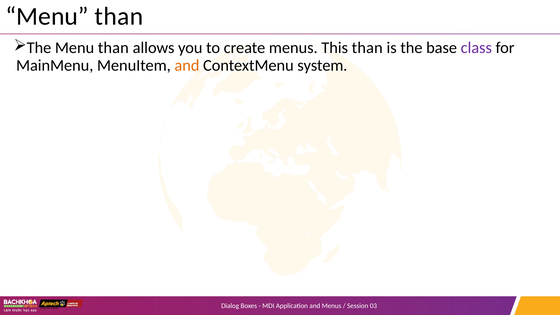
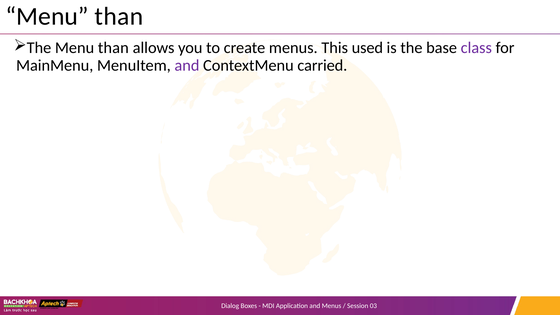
This than: than -> used (367, 48)
and colour: orange -> purple (187, 66)
system: system -> carried (322, 66)
